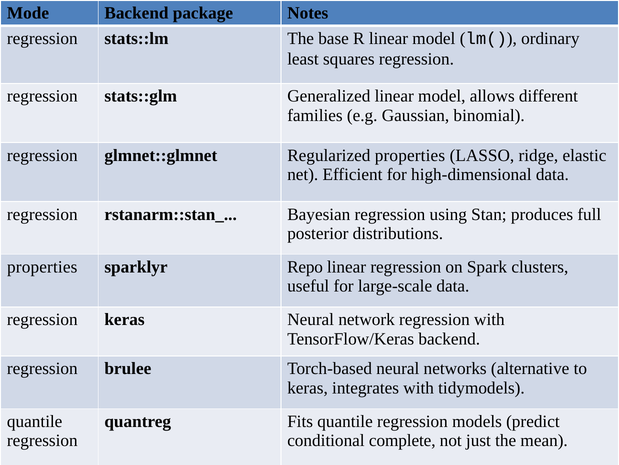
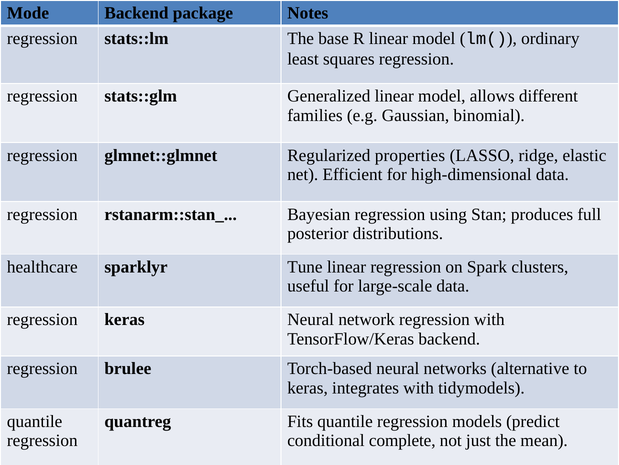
properties: properties -> healthcare (42, 267)
Repo: Repo -> Tune (305, 267)
